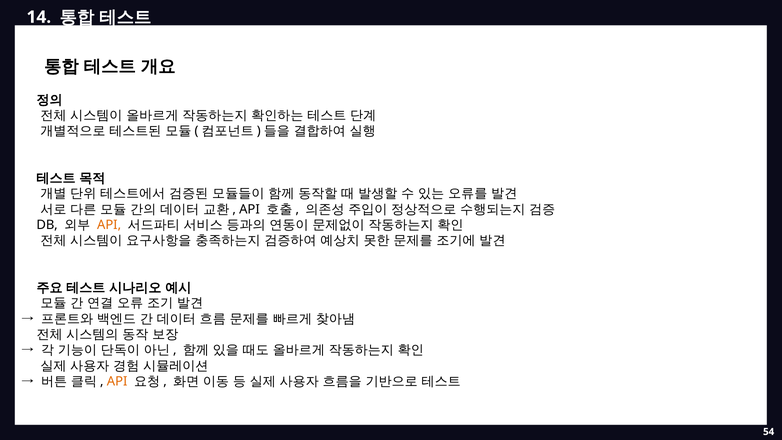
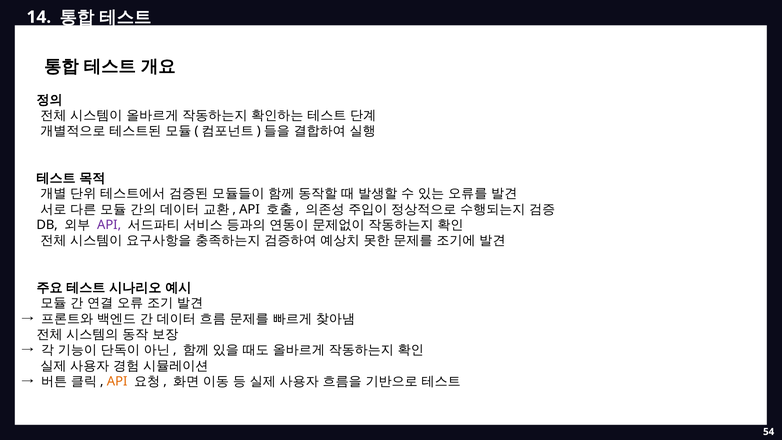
API colour: orange -> purple (109, 225)
